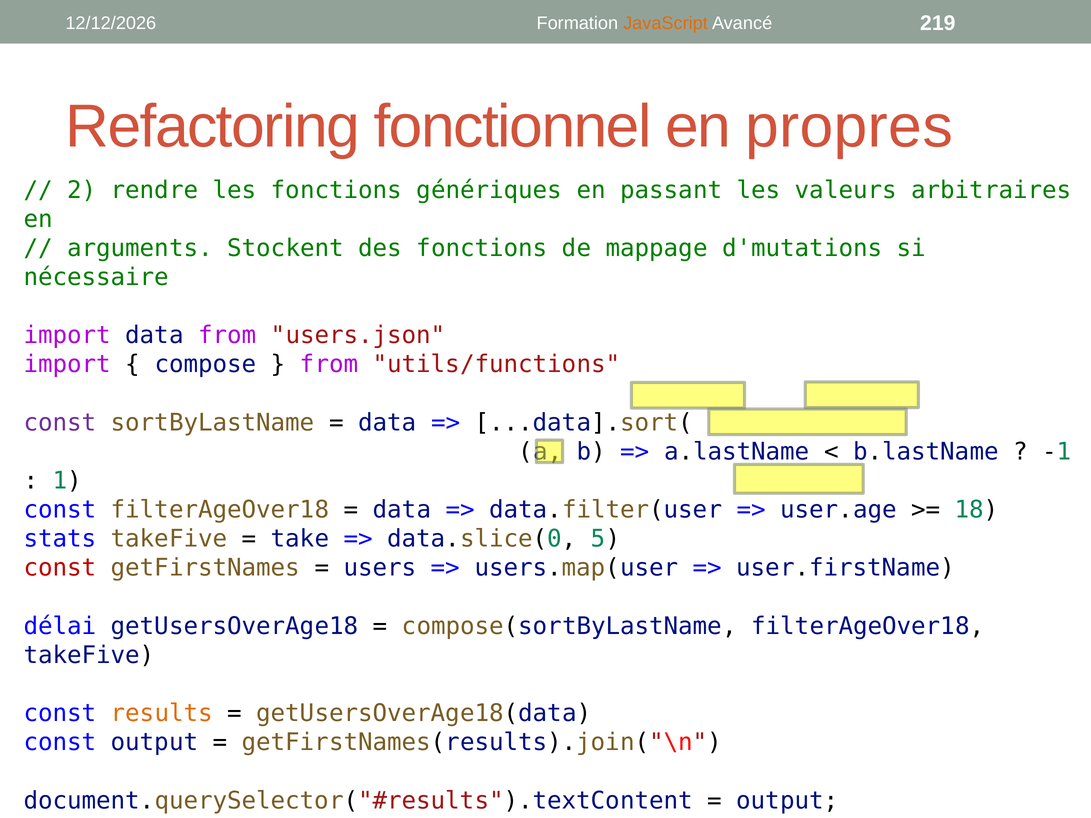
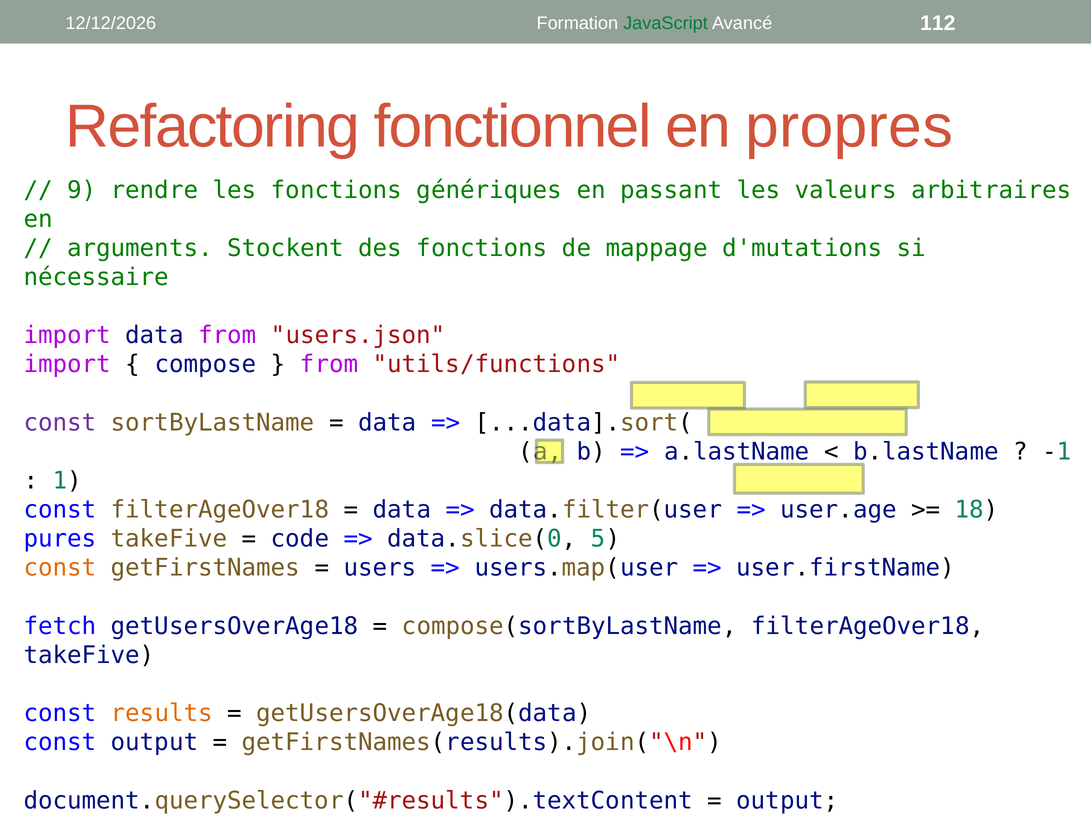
JavaScript colour: orange -> green (665, 23)
219: 219 -> 112 (938, 23)
2: 2 -> 9 (82, 190)
stats: stats -> pures (60, 539)
take: take -> code (300, 539)
const colour: red -> orange (60, 568)
délai: délai -> fetch (60, 626)
